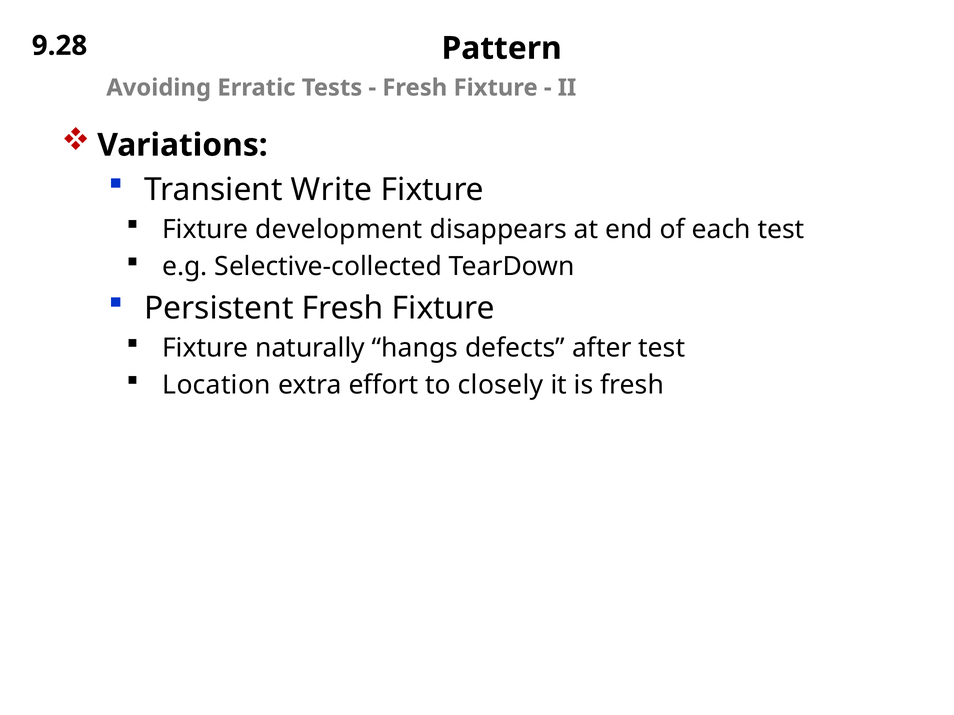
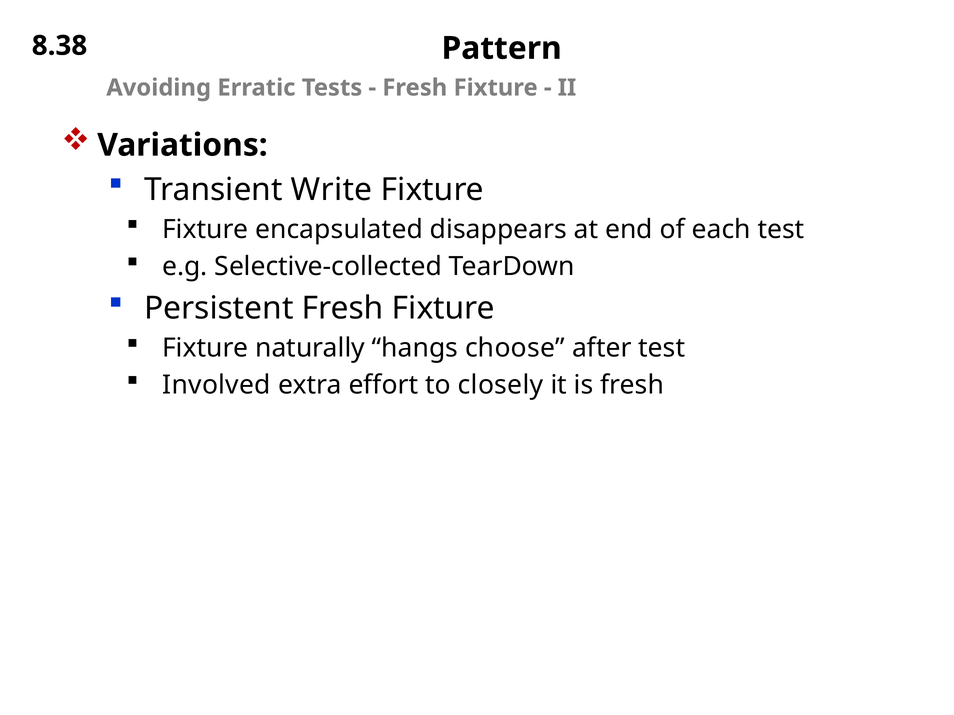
9.28: 9.28 -> 8.38 (60, 46)
development: development -> encapsulated (339, 230)
defects: defects -> choose (515, 348)
Location: Location -> Involved (217, 386)
